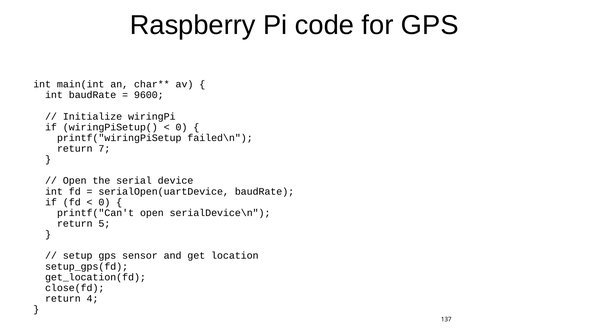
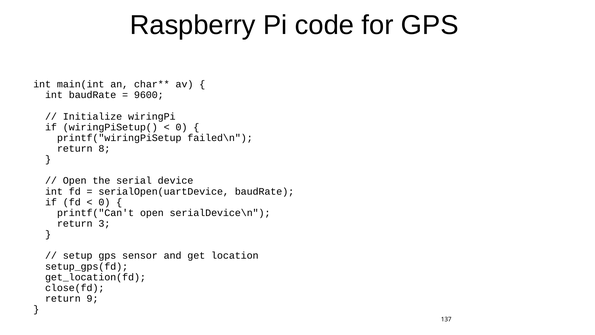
7: 7 -> 8 (104, 148)
5: 5 -> 3 (104, 223)
4: 4 -> 9 (93, 298)
